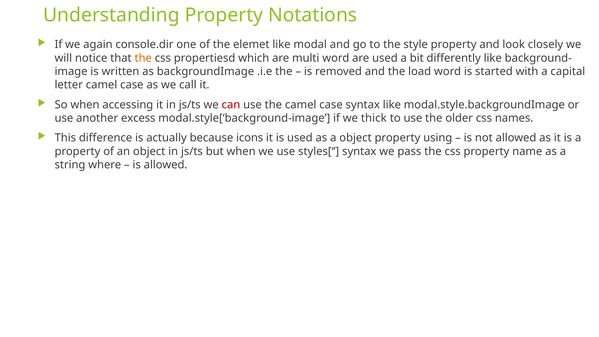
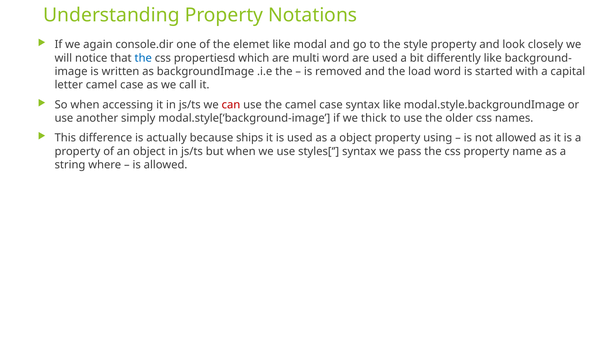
the colour: orange -> blue (143, 58)
excess: excess -> simply (138, 118)
icons: icons -> ships (250, 138)
